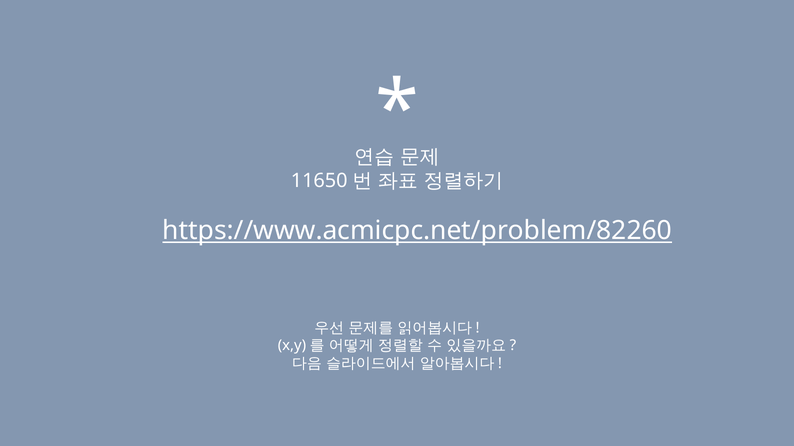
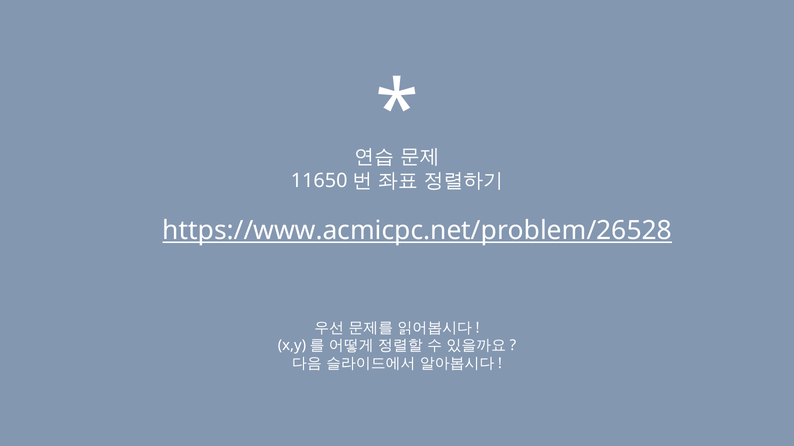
https://www.acmicpc.net/problem/82260: https://www.acmicpc.net/problem/82260 -> https://www.acmicpc.net/problem/26528 (417, 231)
